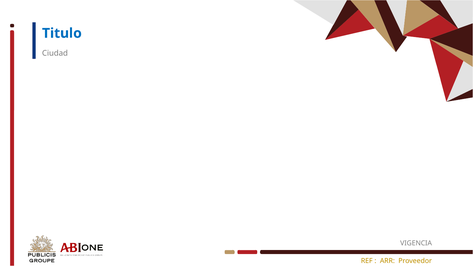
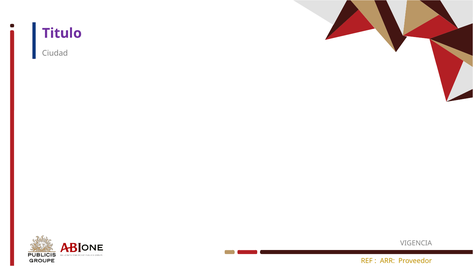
Titulo colour: blue -> purple (62, 33)
